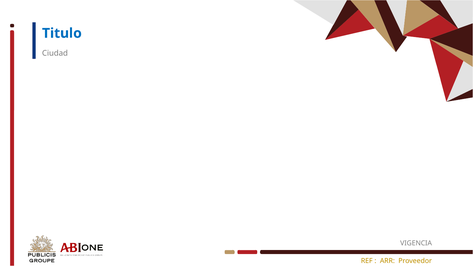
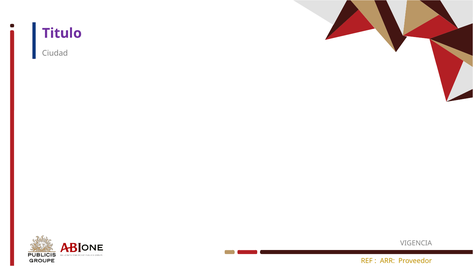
Titulo colour: blue -> purple (62, 33)
